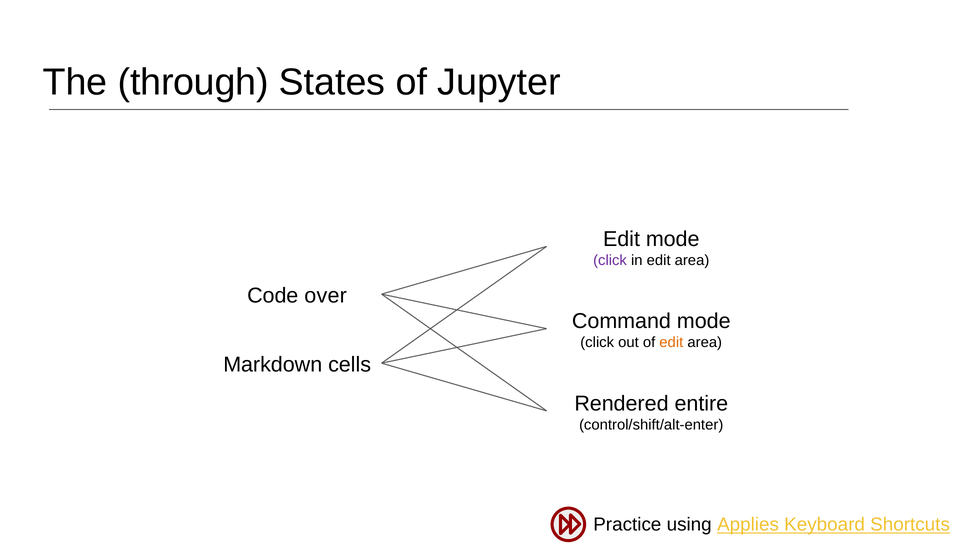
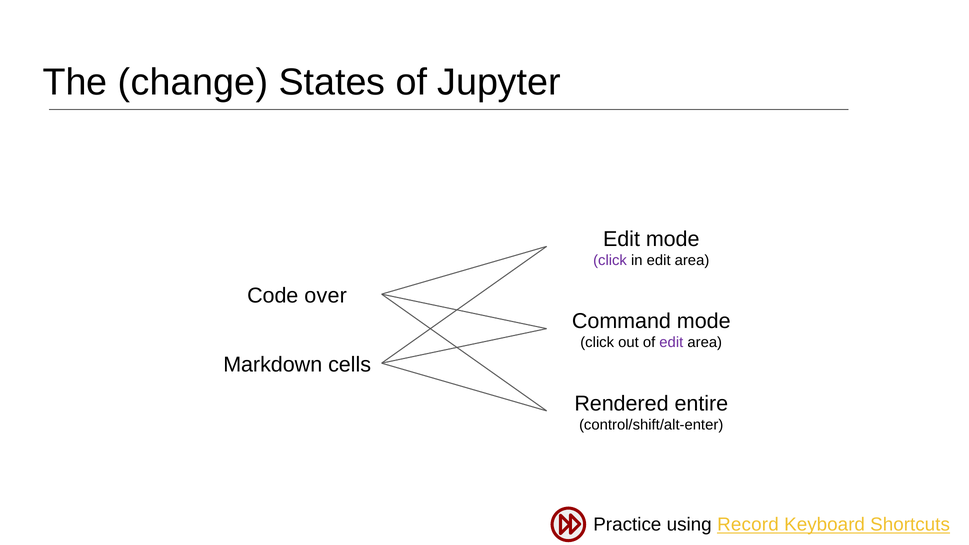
through: through -> change (193, 82)
edit colour: orange -> purple (671, 343)
Applies: Applies -> Record (748, 525)
